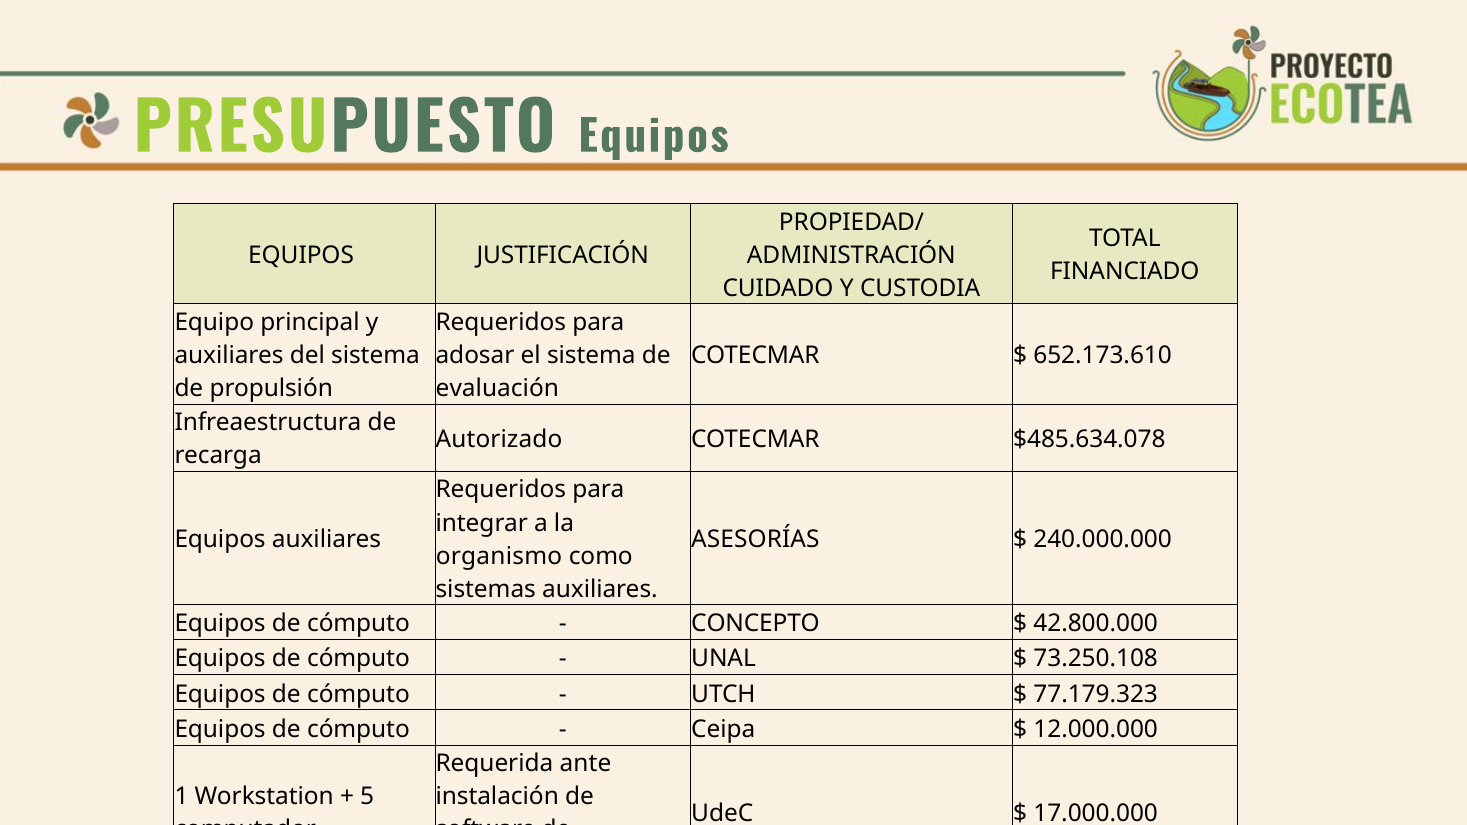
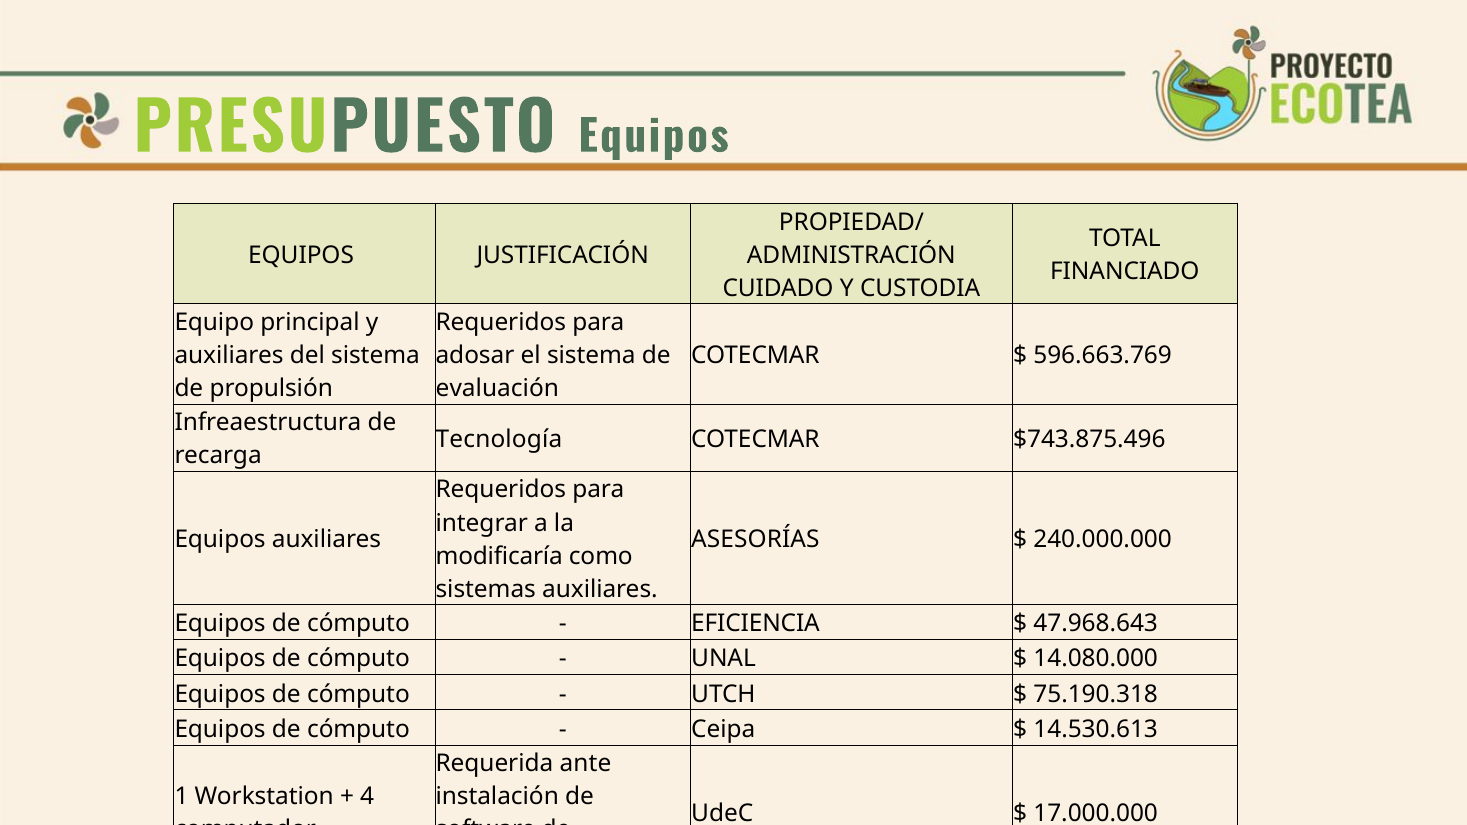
652.173.610: 652.173.610 -> 596.663.769 (1103, 356)
Autorizado: Autorizado -> Tecnología (499, 439)
$485.634.078: $485.634.078 -> $743.875.496 (1089, 439)
organismo: organismo -> modificaría (499, 556)
CONCEPTO: CONCEPTO -> EFICIENCIA (756, 624)
42.800.000: 42.800.000 -> 47.968.643 (1096, 624)
73.250.108: 73.250.108 -> 14.080.000 (1096, 659)
77.179.323: 77.179.323 -> 75.190.318 (1096, 694)
12.000.000: 12.000.000 -> 14.530.613 (1096, 729)
5: 5 -> 4 (367, 797)
